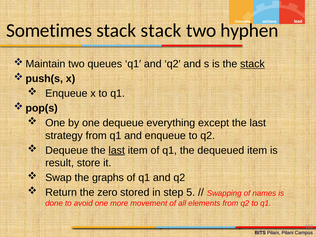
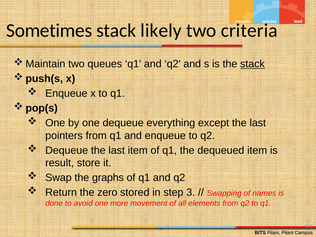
stack stack: stack -> likely (161, 31)
hyphen: hyphen -> criteria (249, 31)
strategy: strategy -> pointers (64, 136)
last underline: present -> none (117, 150)
5: 5 -> 3 (191, 192)
